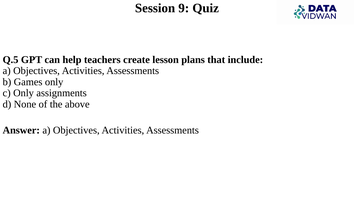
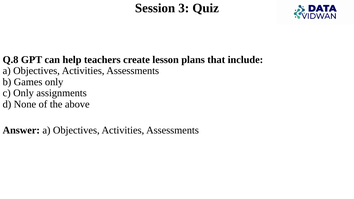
9: 9 -> 3 (184, 8)
Q.5: Q.5 -> Q.8 (11, 60)
